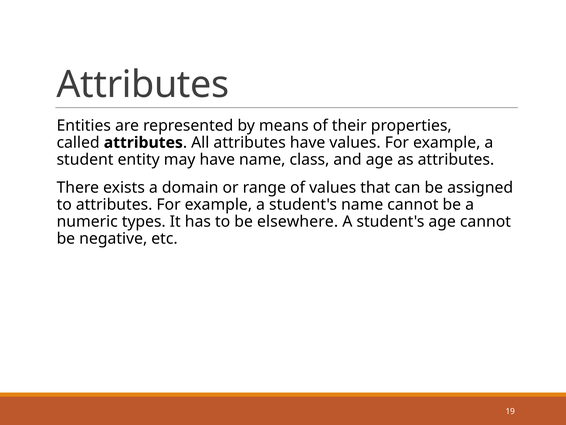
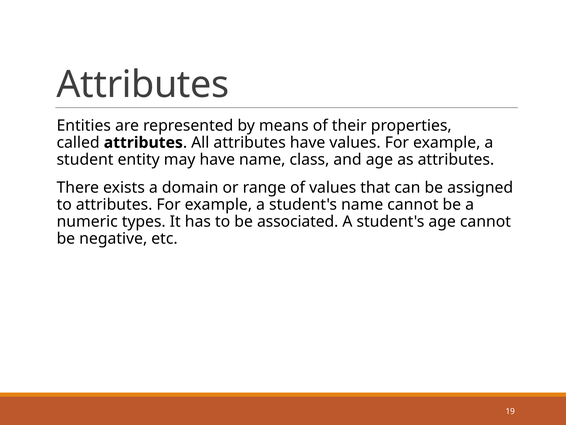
elsewhere: elsewhere -> associated (298, 221)
